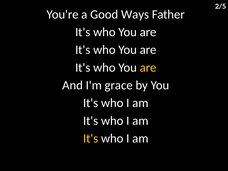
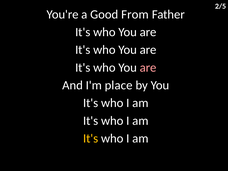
Ways: Ways -> From (135, 14)
are colour: yellow -> pink (148, 68)
grace: grace -> place (119, 85)
